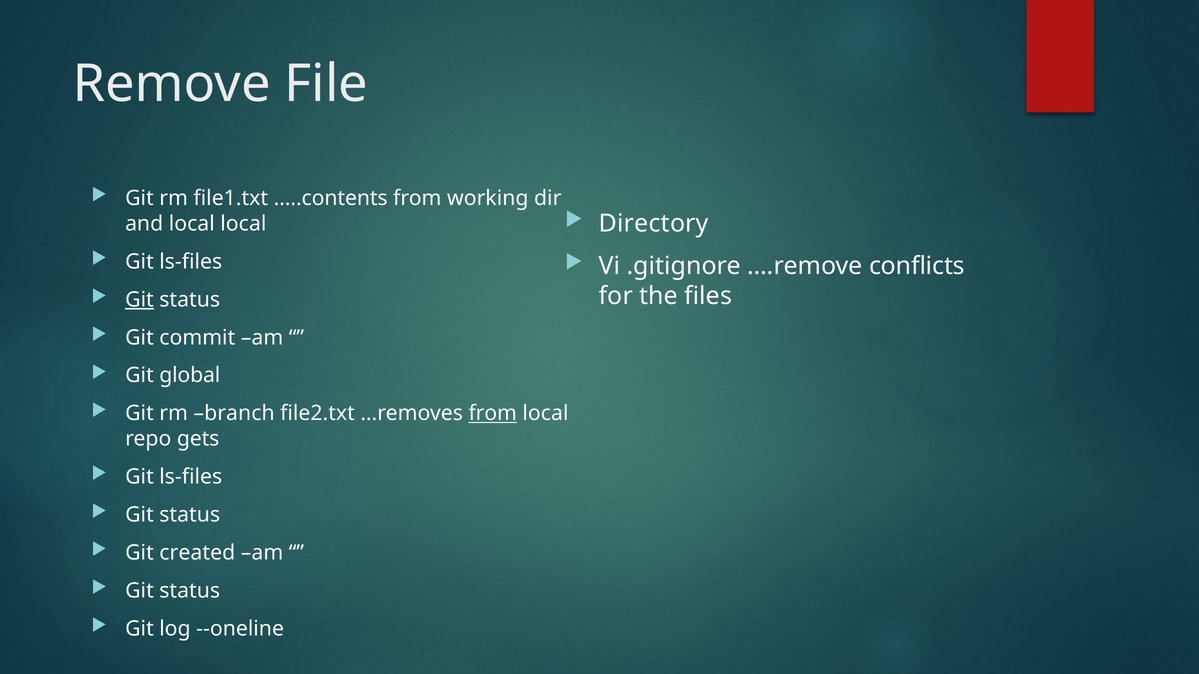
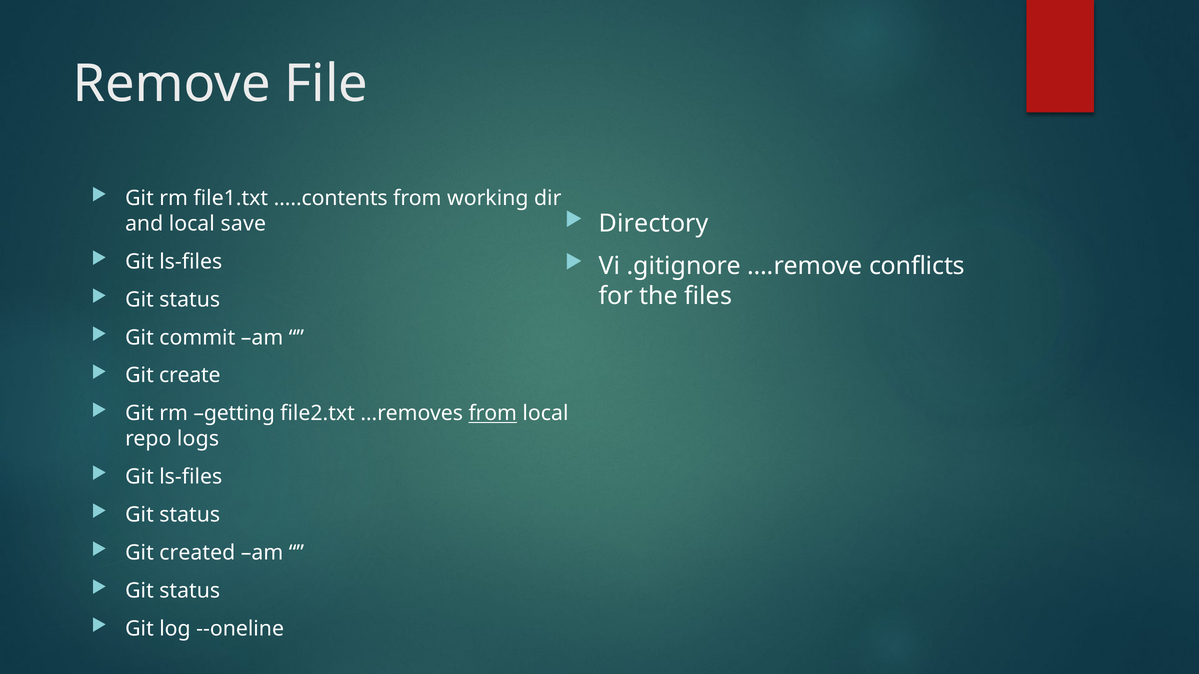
local local: local -> save (243, 224)
Git underline: present -> none (139, 300)
global: global -> create (190, 376)
branch: branch -> getting (234, 414)
gets: gets -> logs (198, 439)
